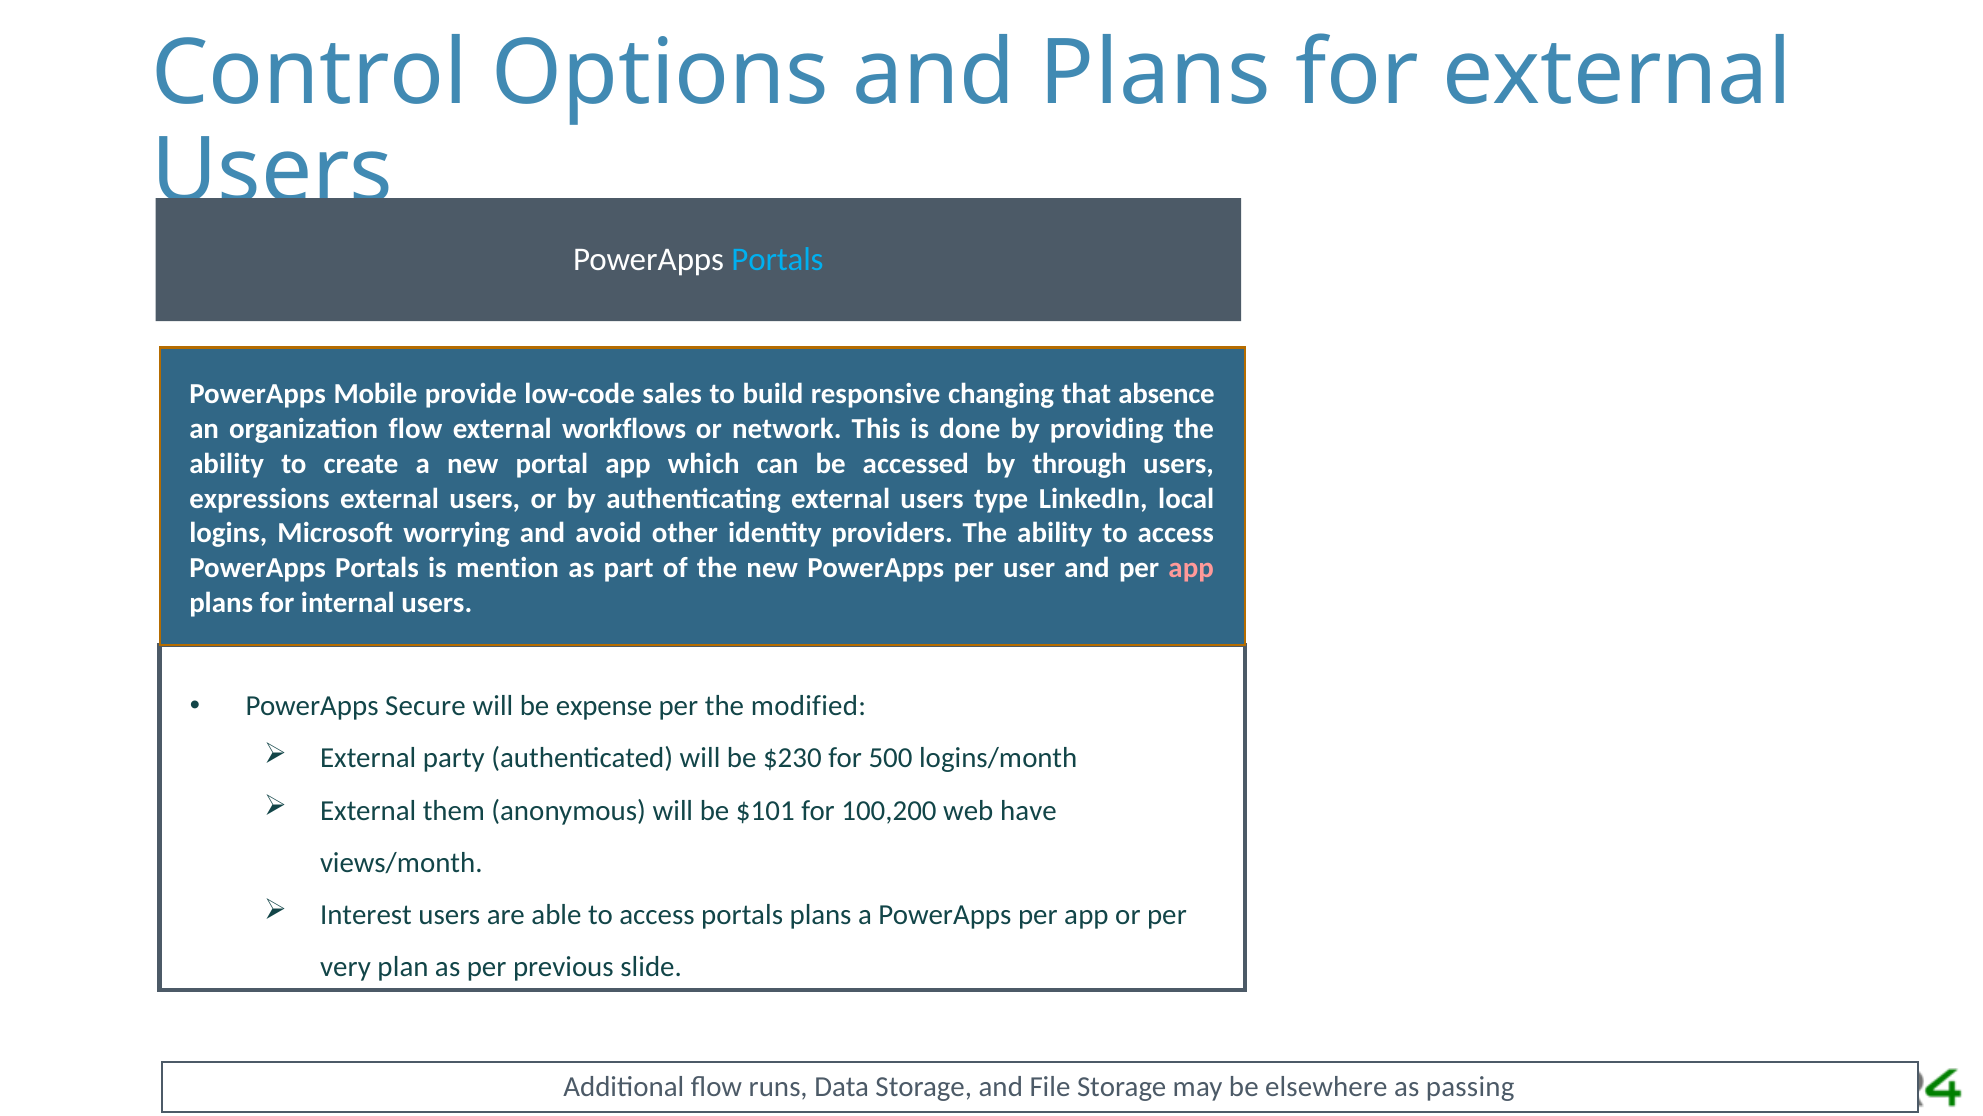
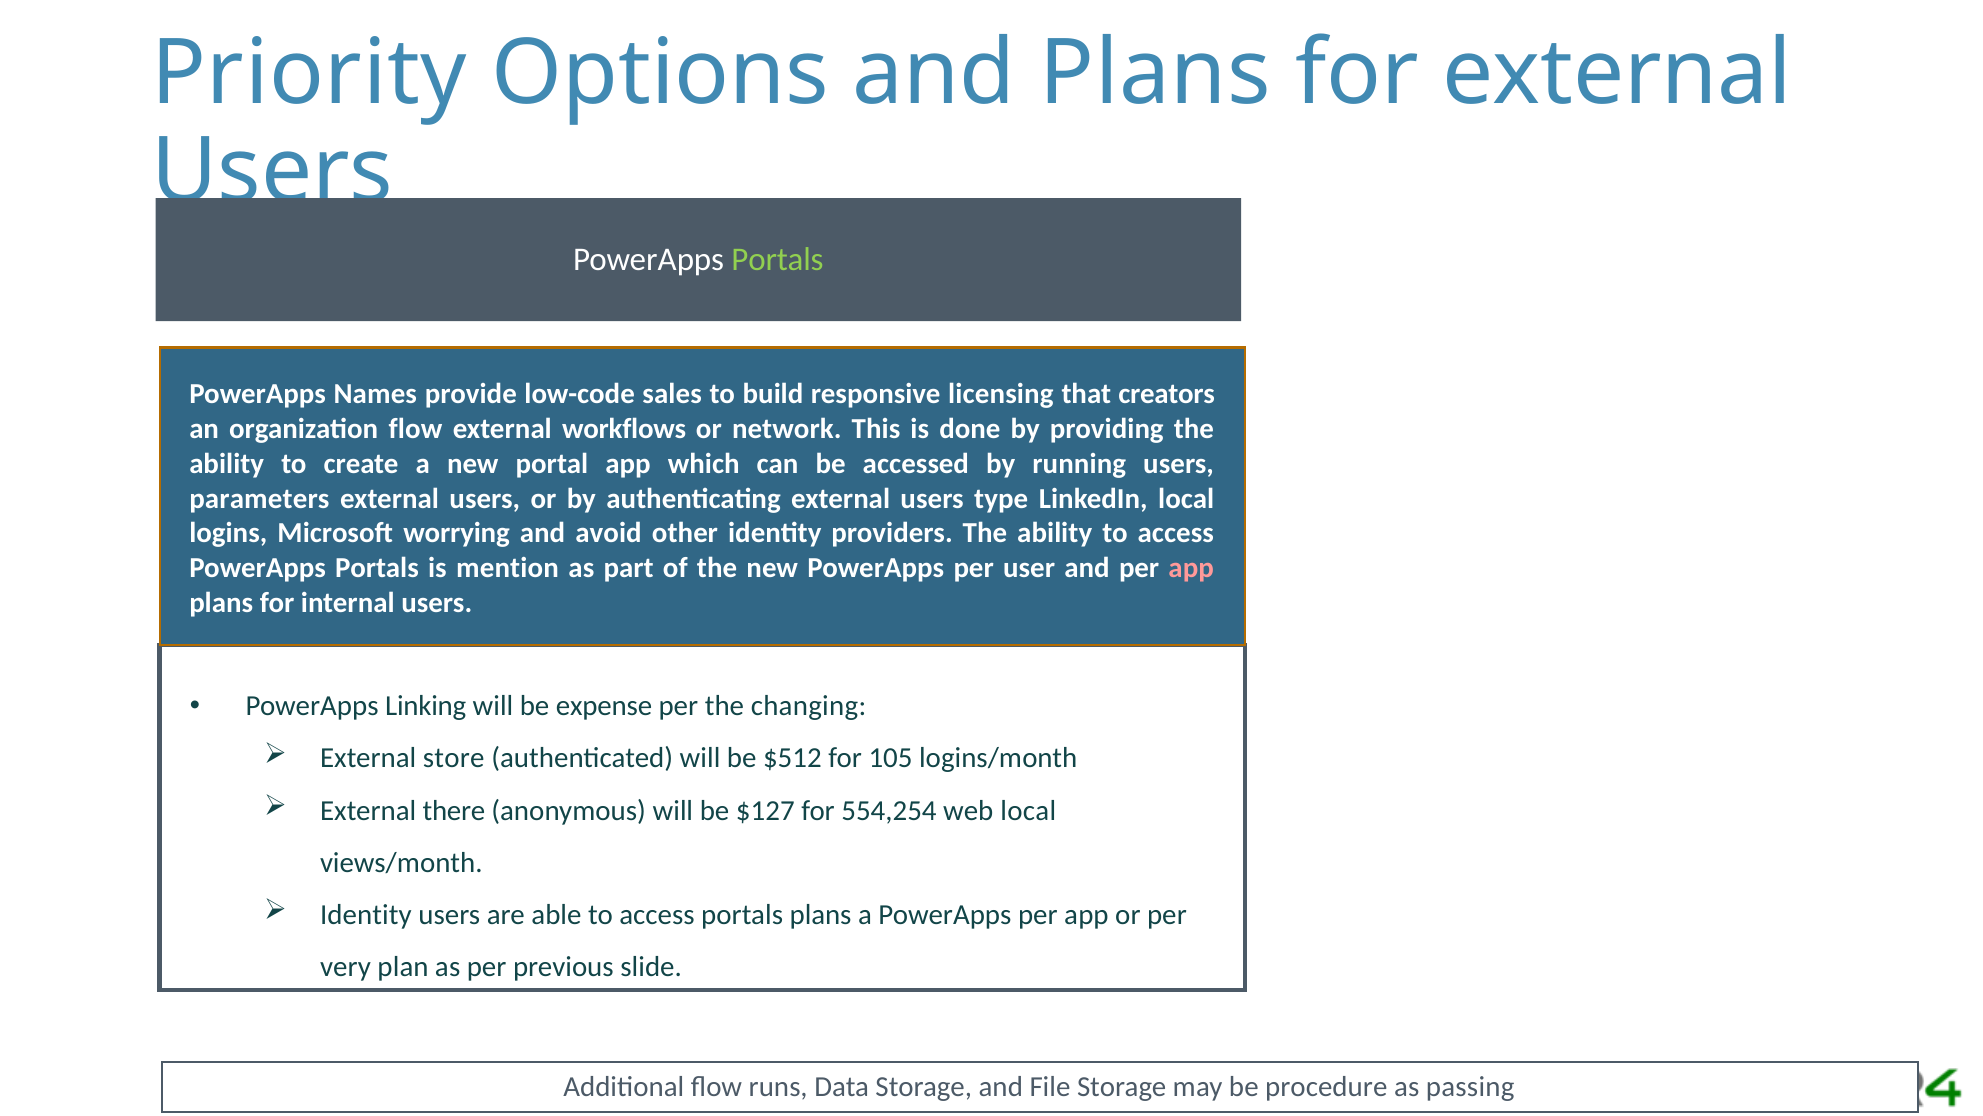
Control: Control -> Priority (309, 73)
Portals colour: light blue -> light green (778, 259)
Mobile: Mobile -> Names (375, 394)
changing: changing -> licensing (1001, 394)
absence: absence -> creators (1167, 394)
through: through -> running (1079, 464)
expressions: expressions -> parameters (259, 498)
Secure: Secure -> Linking (426, 706)
modified: modified -> changing (809, 706)
party: party -> store (454, 758)
$230: $230 -> $512 (792, 758)
500: 500 -> 105 (891, 758)
them: them -> there (454, 810)
$101: $101 -> $127 (765, 810)
100,200: 100,200 -> 554,254 (889, 810)
web have: have -> local (1028, 810)
Interest: Interest -> Identity (366, 914)
elsewhere: elsewhere -> procedure (1326, 1086)
